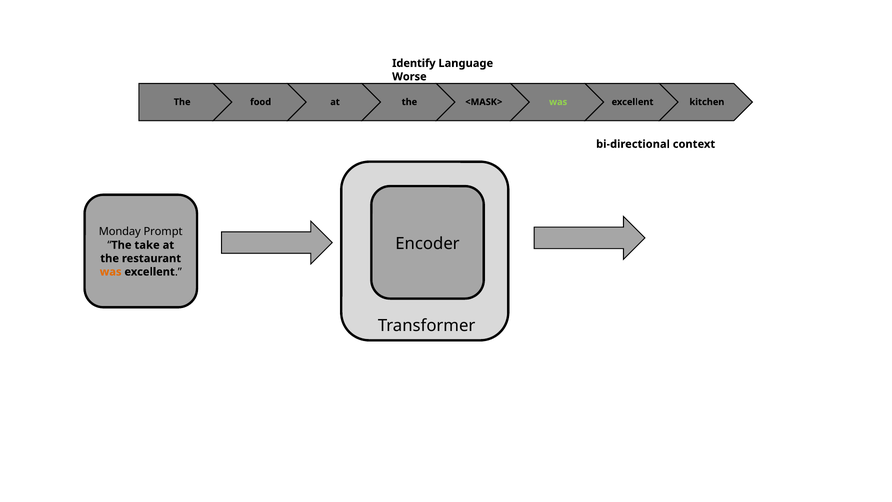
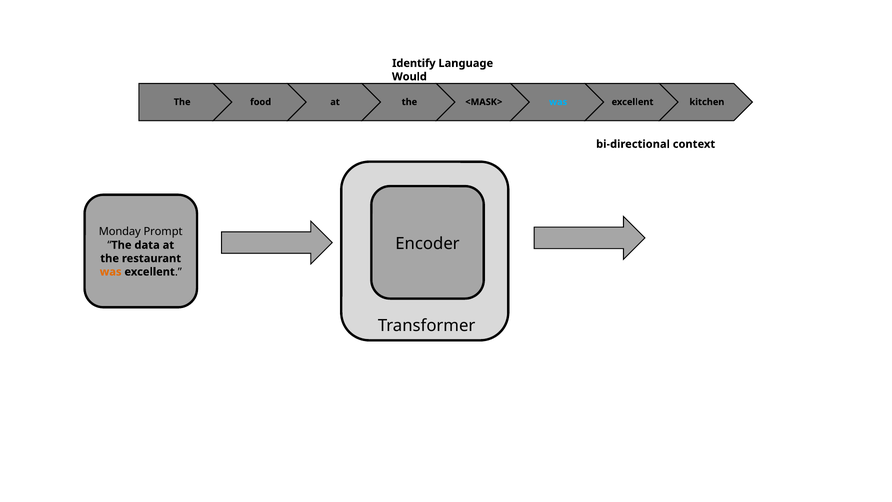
Worse: Worse -> Would (409, 77)
was colour: light green -> light blue (558, 102)
take: take -> data (147, 245)
